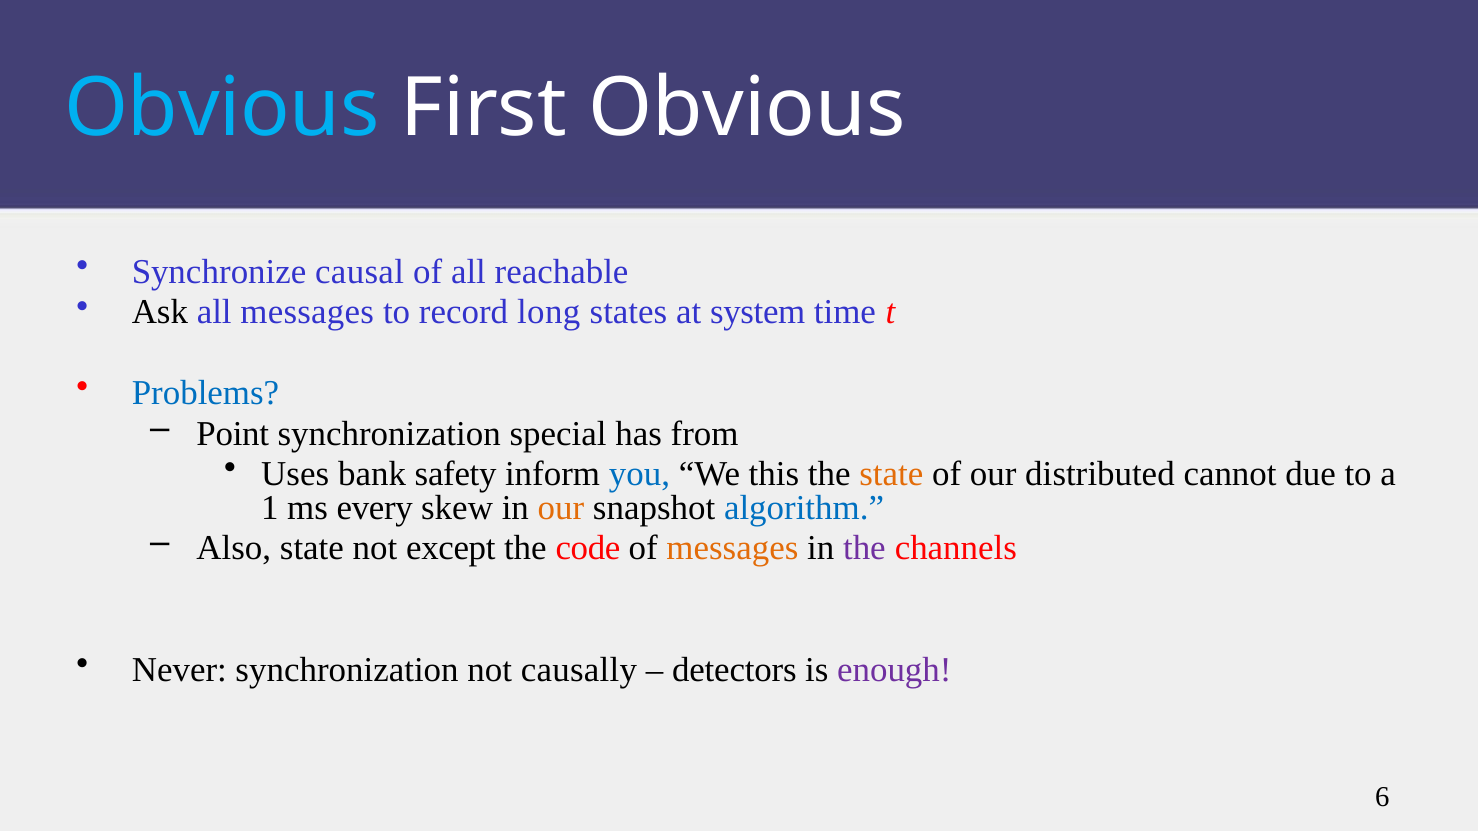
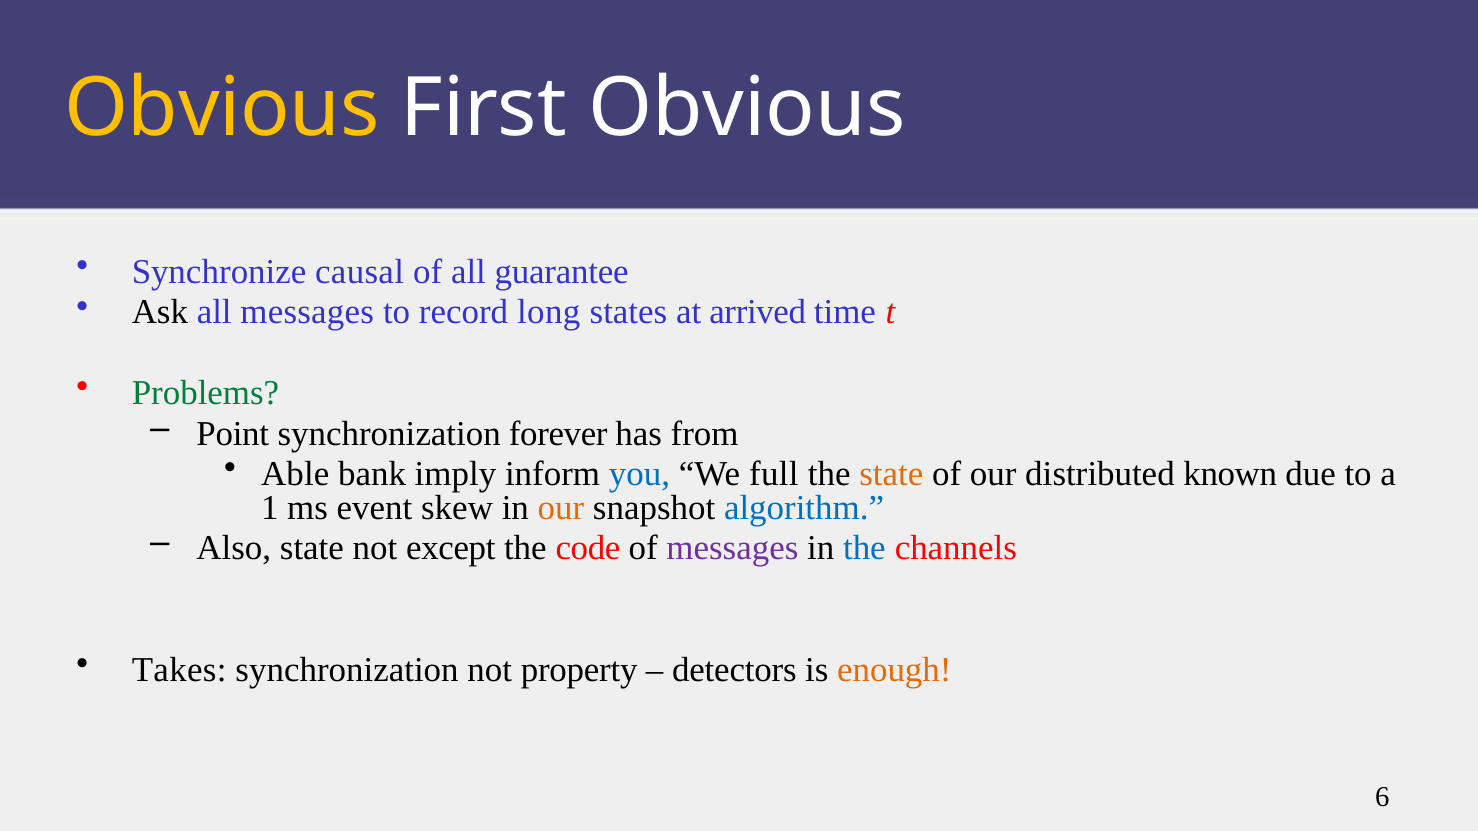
Obvious colour: light blue -> yellow (222, 109)
reachable: reachable -> guarantee (562, 272)
system: system -> arrived (758, 313)
Problems colour: blue -> green (205, 394)
special: special -> forever (558, 434)
Uses: Uses -> Able (295, 475)
safety: safety -> imply (455, 475)
this: this -> full (774, 475)
cannot: cannot -> known (1230, 475)
every: every -> event (375, 508)
messages colour: orange -> purple (732, 549)
the colour: purple -> blue (864, 549)
Never: Never -> Takes (179, 670)
causally: causally -> property (579, 670)
enough colour: purple -> orange (894, 670)
